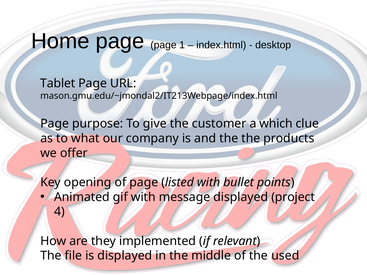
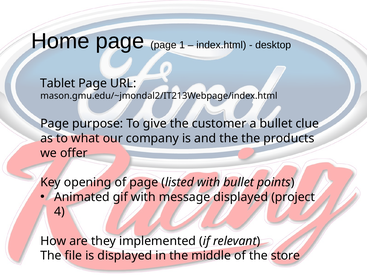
a which: which -> bullet (276, 124)
used: used -> store (285, 256)
